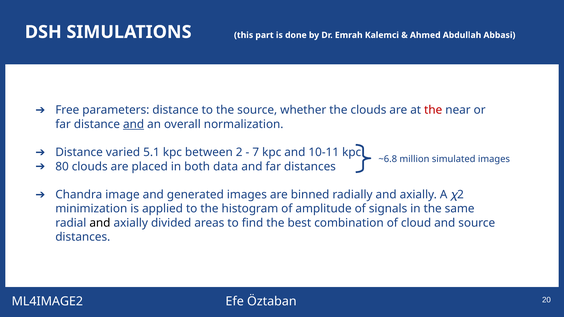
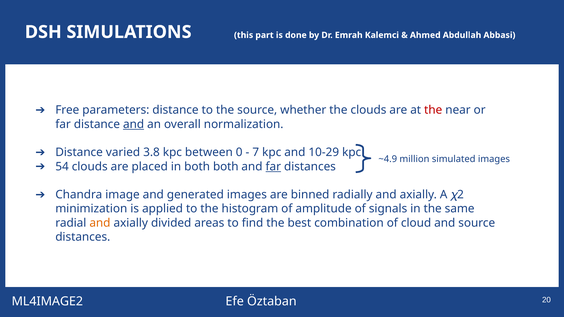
5.1: 5.1 -> 3.8 (151, 153)
between 2: 2 -> 0 (239, 153)
10-11: 10-11 -> 10-29 (324, 153)
~6.8: ~6.8 -> ~4.9 (388, 159)
80: 80 -> 54 (62, 167)
both data: data -> both (226, 167)
far underline: none -> present (273, 167)
and colour: black -> orange (100, 223)
